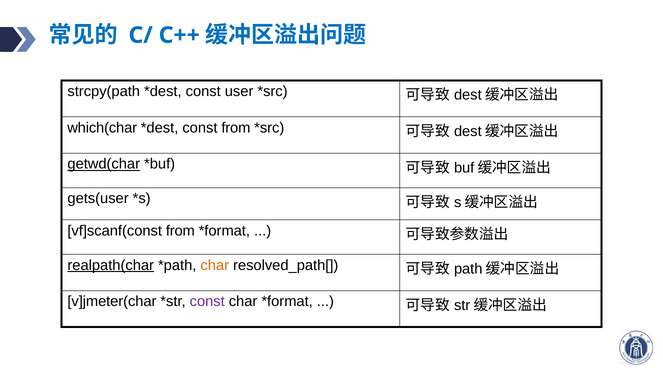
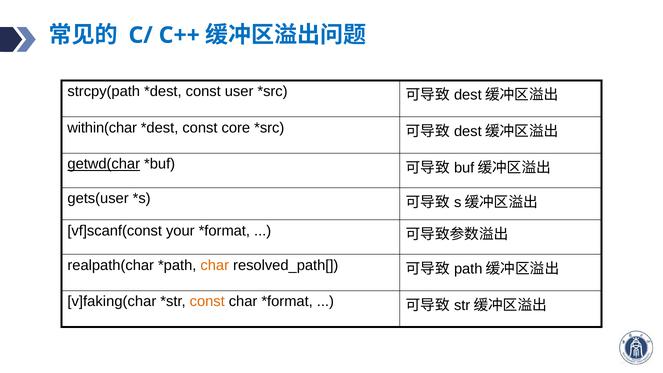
which(char: which(char -> within(char (102, 128)
const from: from -> core (236, 128)
vf]scanf(const from: from -> your (180, 231)
realpath(char underline: present -> none (111, 265)
v]jmeter(char: v]jmeter(char -> v]faking(char (112, 302)
const colour: purple -> orange (207, 302)
